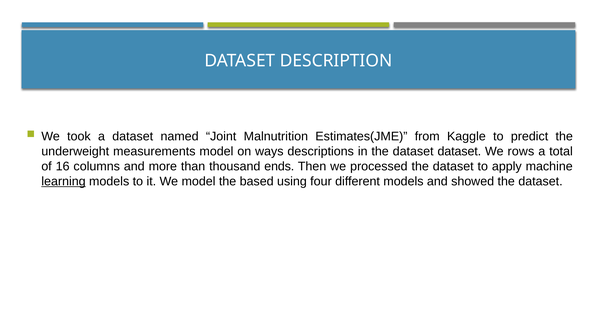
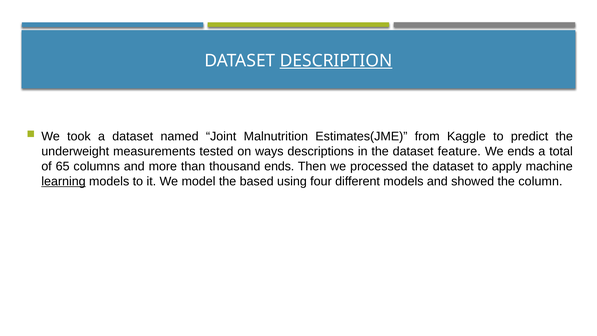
DESCRIPTION underline: none -> present (336, 61)
measurements model: model -> tested (216, 151)
dataset dataset: dataset -> feature (459, 151)
We rows: rows -> ends (521, 151)
16: 16 -> 65 (63, 166)
showed the dataset: dataset -> column (540, 181)
